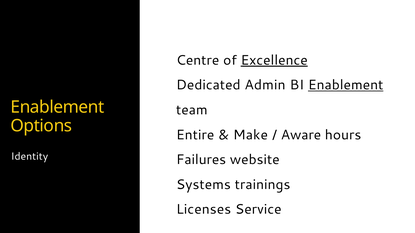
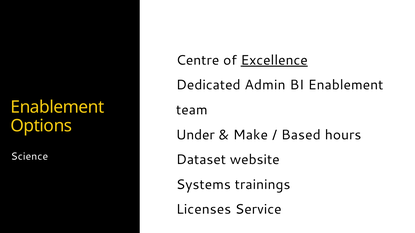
Enablement underline: present -> none (346, 85)
Entire: Entire -> Under (195, 135)
Aware: Aware -> Based (301, 135)
Identity: Identity -> Science (29, 157)
Failures: Failures -> Dataset (201, 160)
